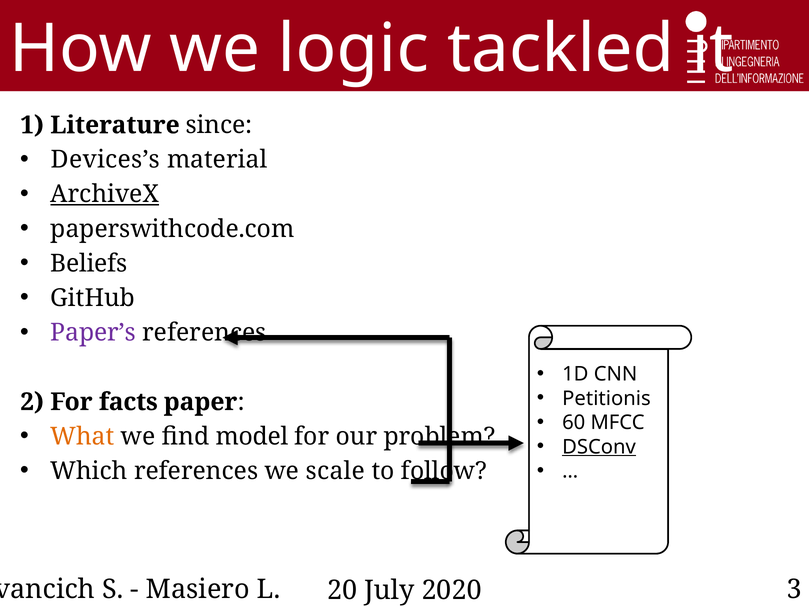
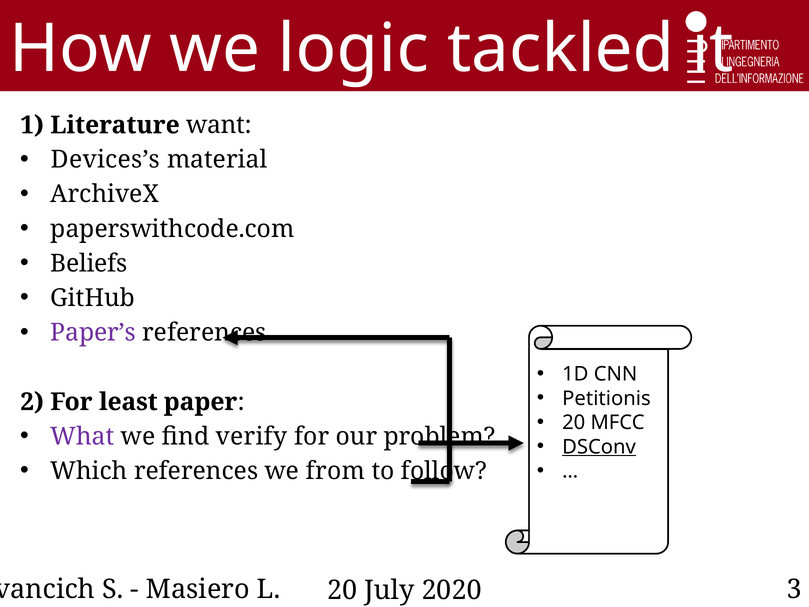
since: since -> want (219, 125)
ArchiveX underline: present -> none (105, 194)
facts: facts -> least (128, 402)
60: 60 -> 20 (574, 422)
What colour: orange -> purple (82, 436)
model: model -> verify (252, 436)
scale: scale -> from (335, 471)
